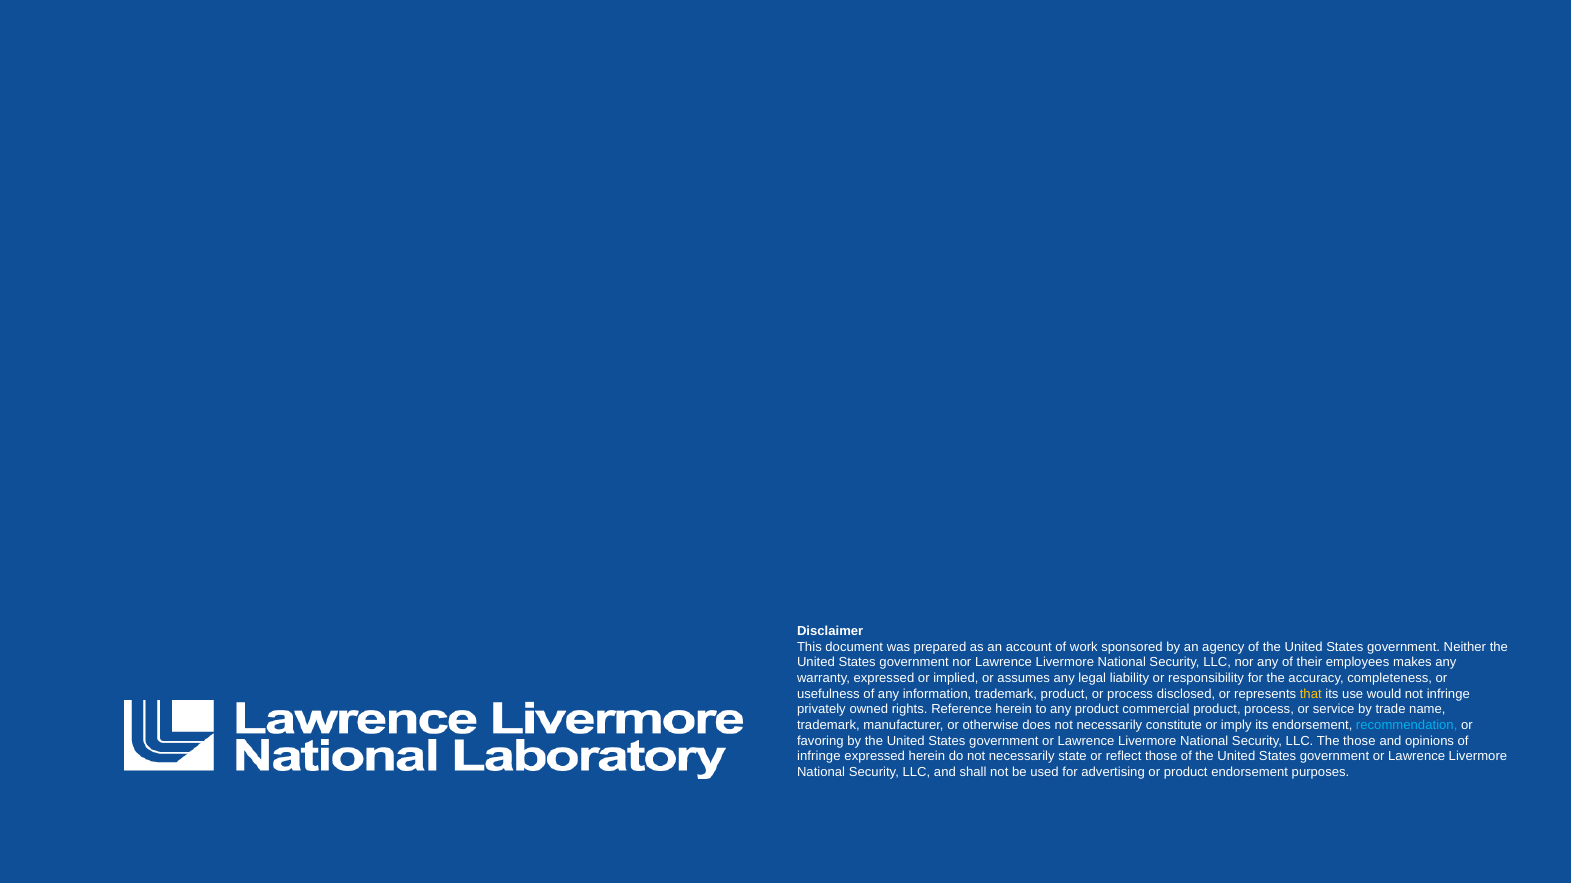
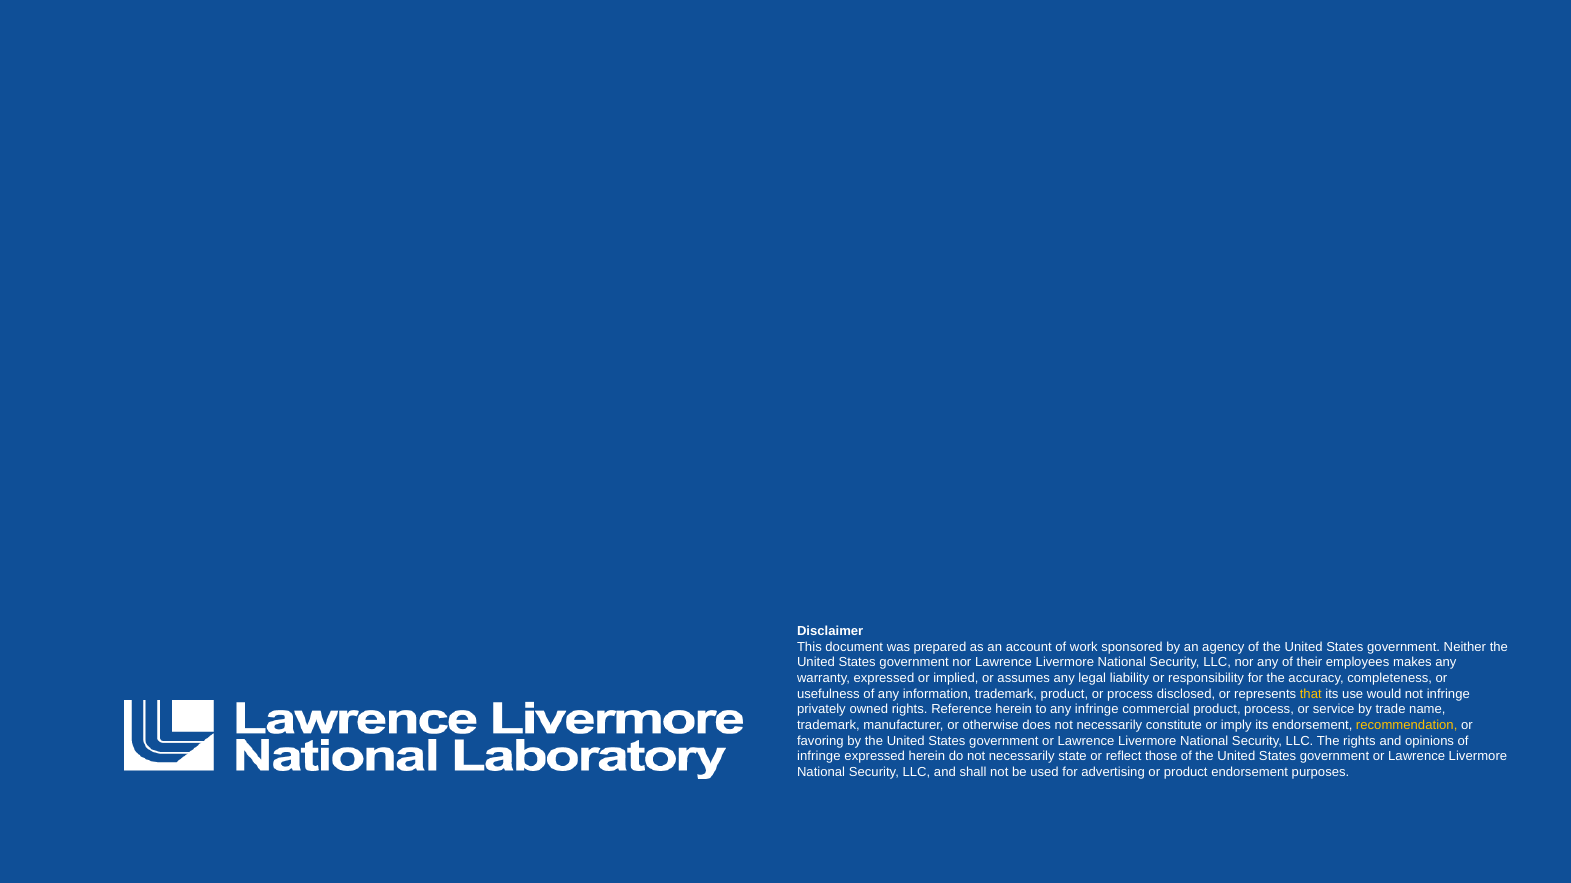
any product: product -> infringe (1097, 710)
recommendation colour: light blue -> yellow (1407, 726)
The those: those -> rights (1359, 741)
